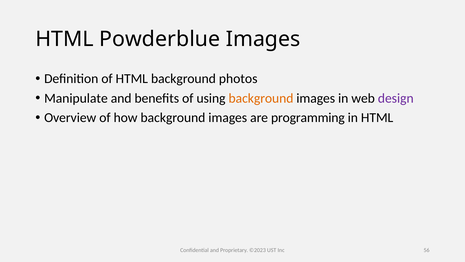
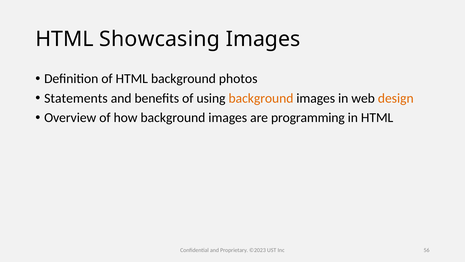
Powderblue: Powderblue -> Showcasing (160, 39)
Manipulate: Manipulate -> Statements (76, 98)
design colour: purple -> orange (396, 98)
